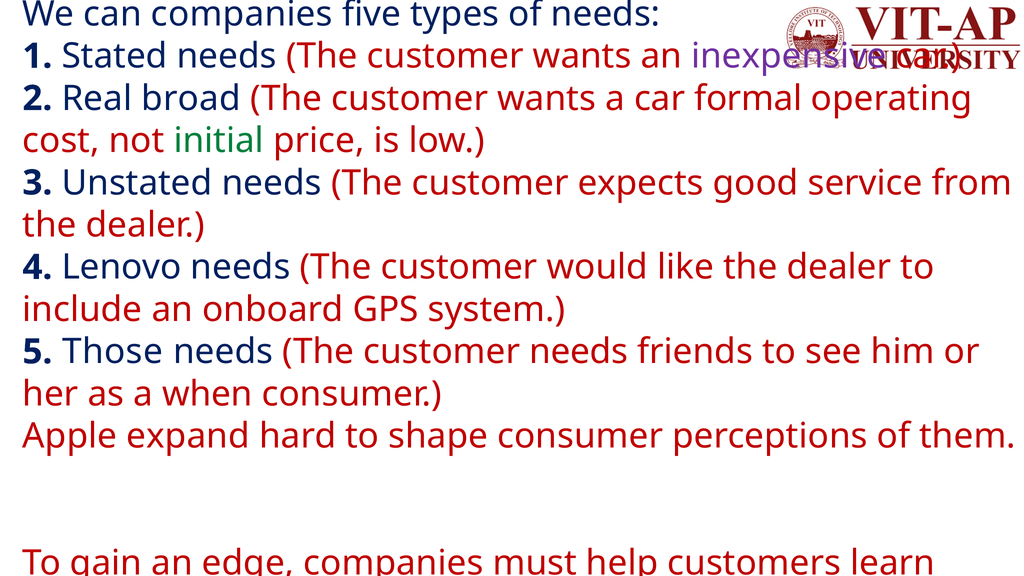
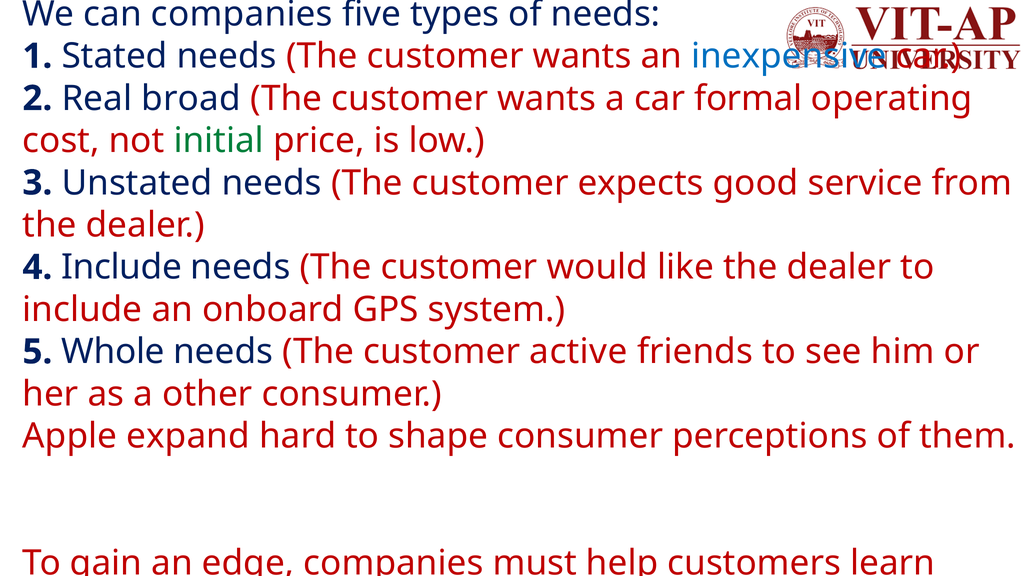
inexpensive colour: purple -> blue (789, 56)
4 Lenovo: Lenovo -> Include (122, 267)
Those: Those -> Whole (113, 352)
customer needs: needs -> active (578, 352)
when: when -> other (207, 394)
